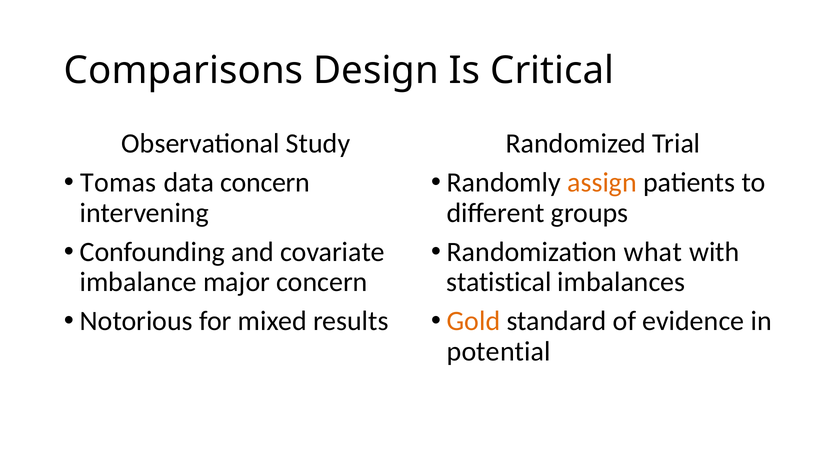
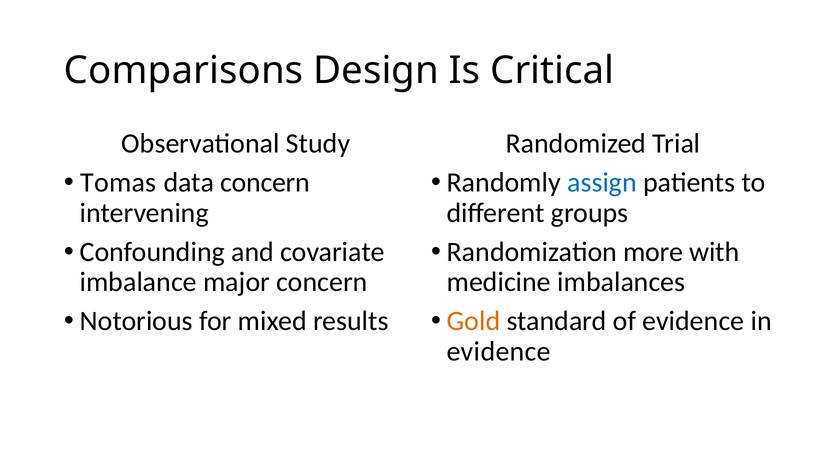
assign colour: orange -> blue (602, 183)
what: what -> more (653, 252)
statistical: statistical -> medicine (499, 282)
potential: potential -> evidence (499, 351)
